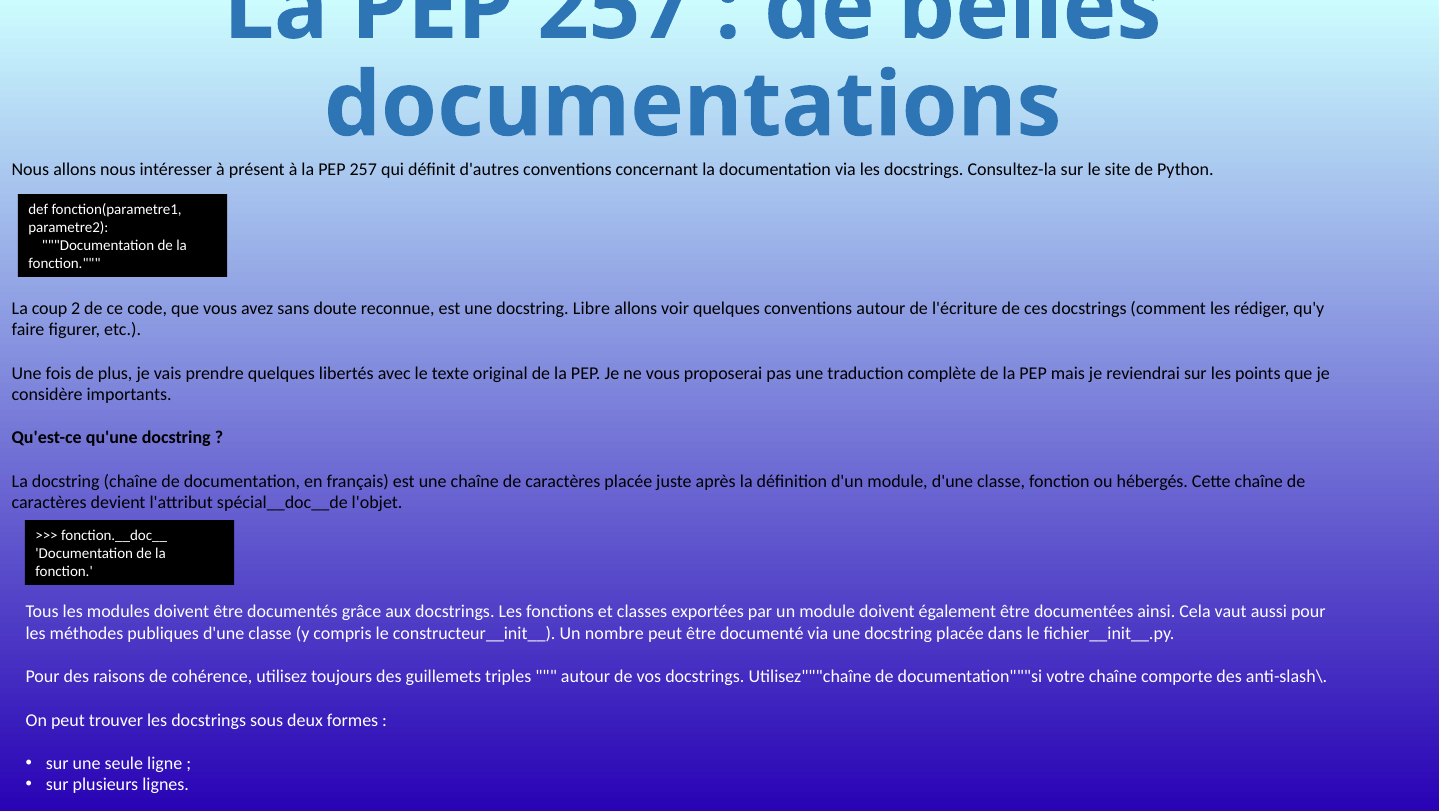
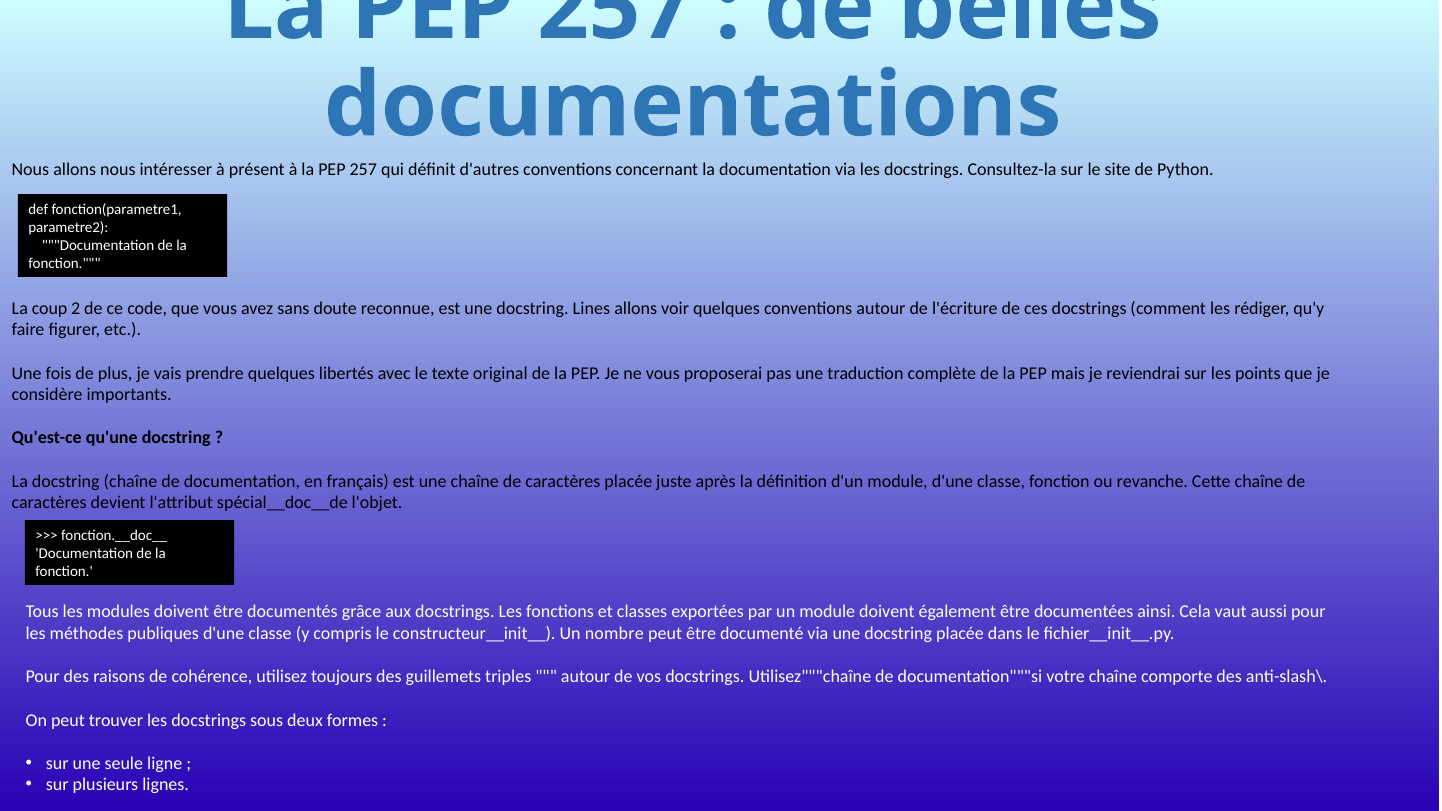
Libre: Libre -> Lines (591, 308)
hébergés: hébergés -> revanche (1152, 481)
